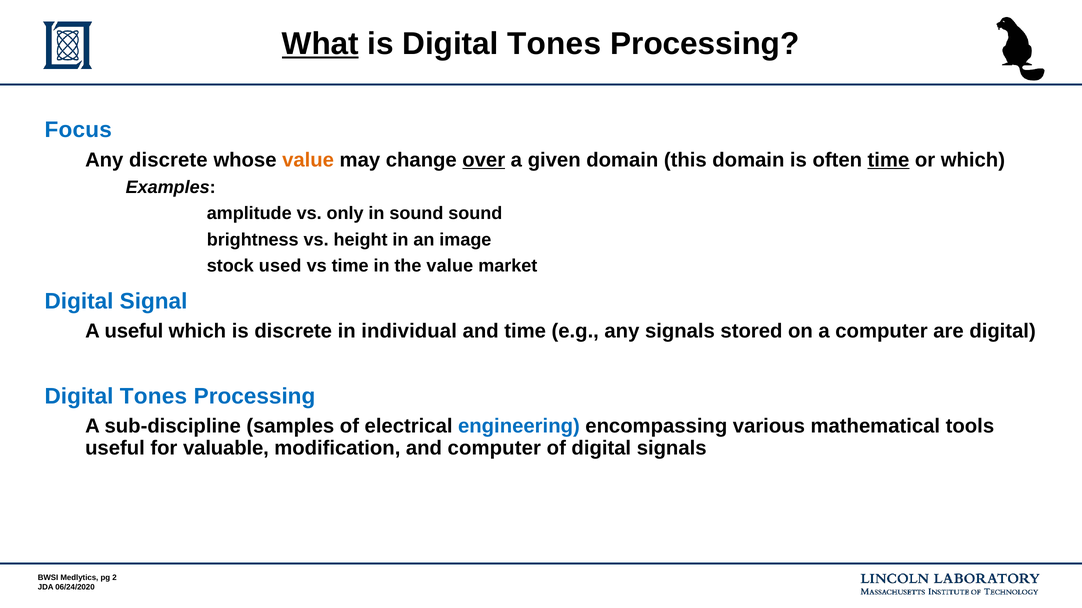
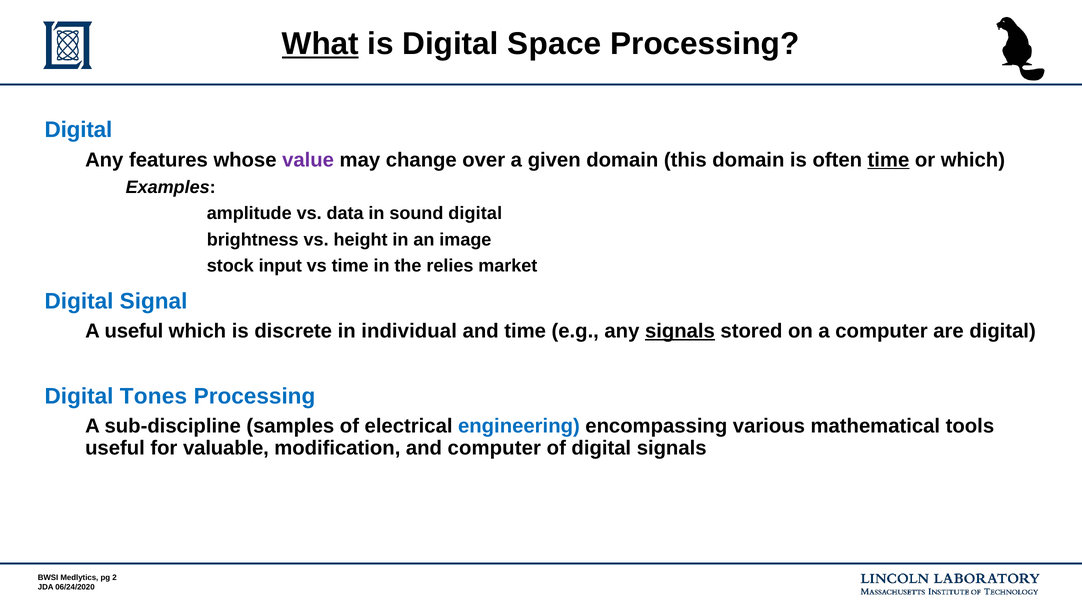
is Digital Tones: Tones -> Space (554, 44)
Focus: Focus -> Digital (78, 130)
Any discrete: discrete -> features (168, 160)
value colour: orange -> purple (308, 160)
over underline: present -> none (484, 160)
only: only -> data (345, 214)
sound sound: sound -> digital (475, 214)
used: used -> input (280, 266)
the value: value -> relies (450, 266)
signals underline: none -> present (680, 331)
